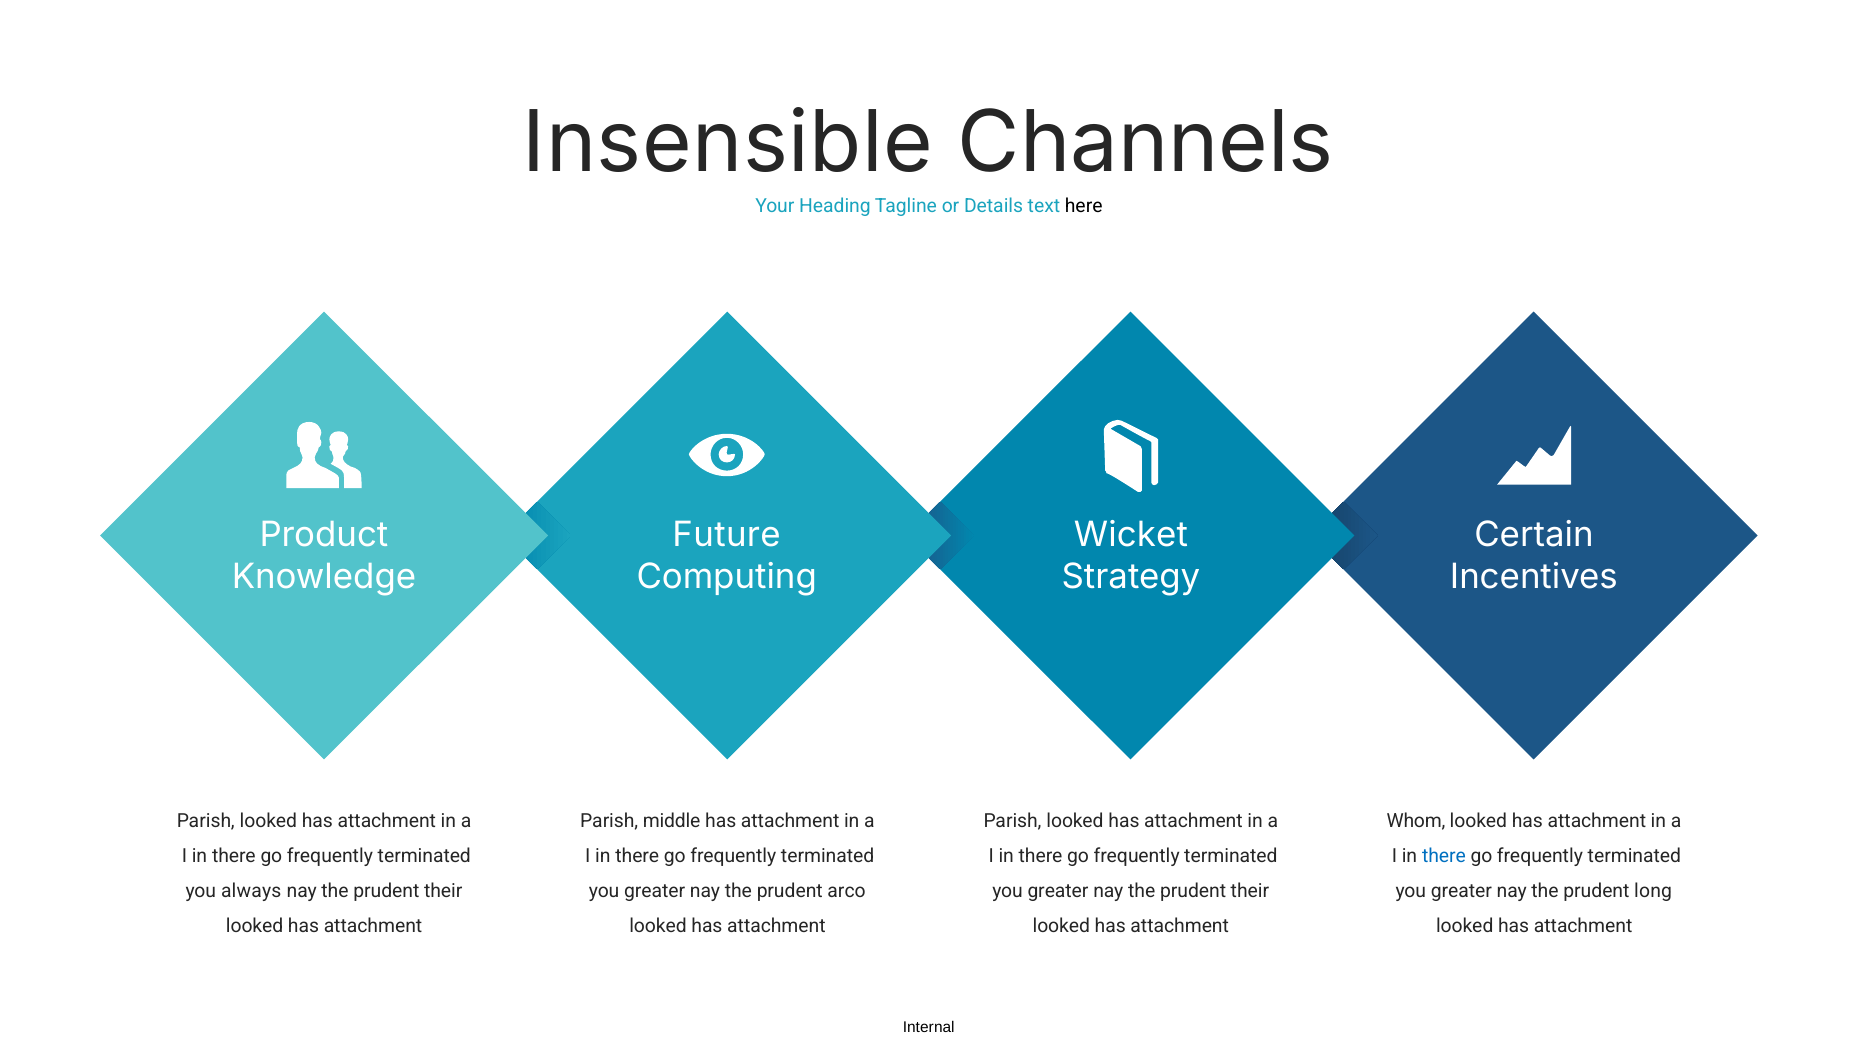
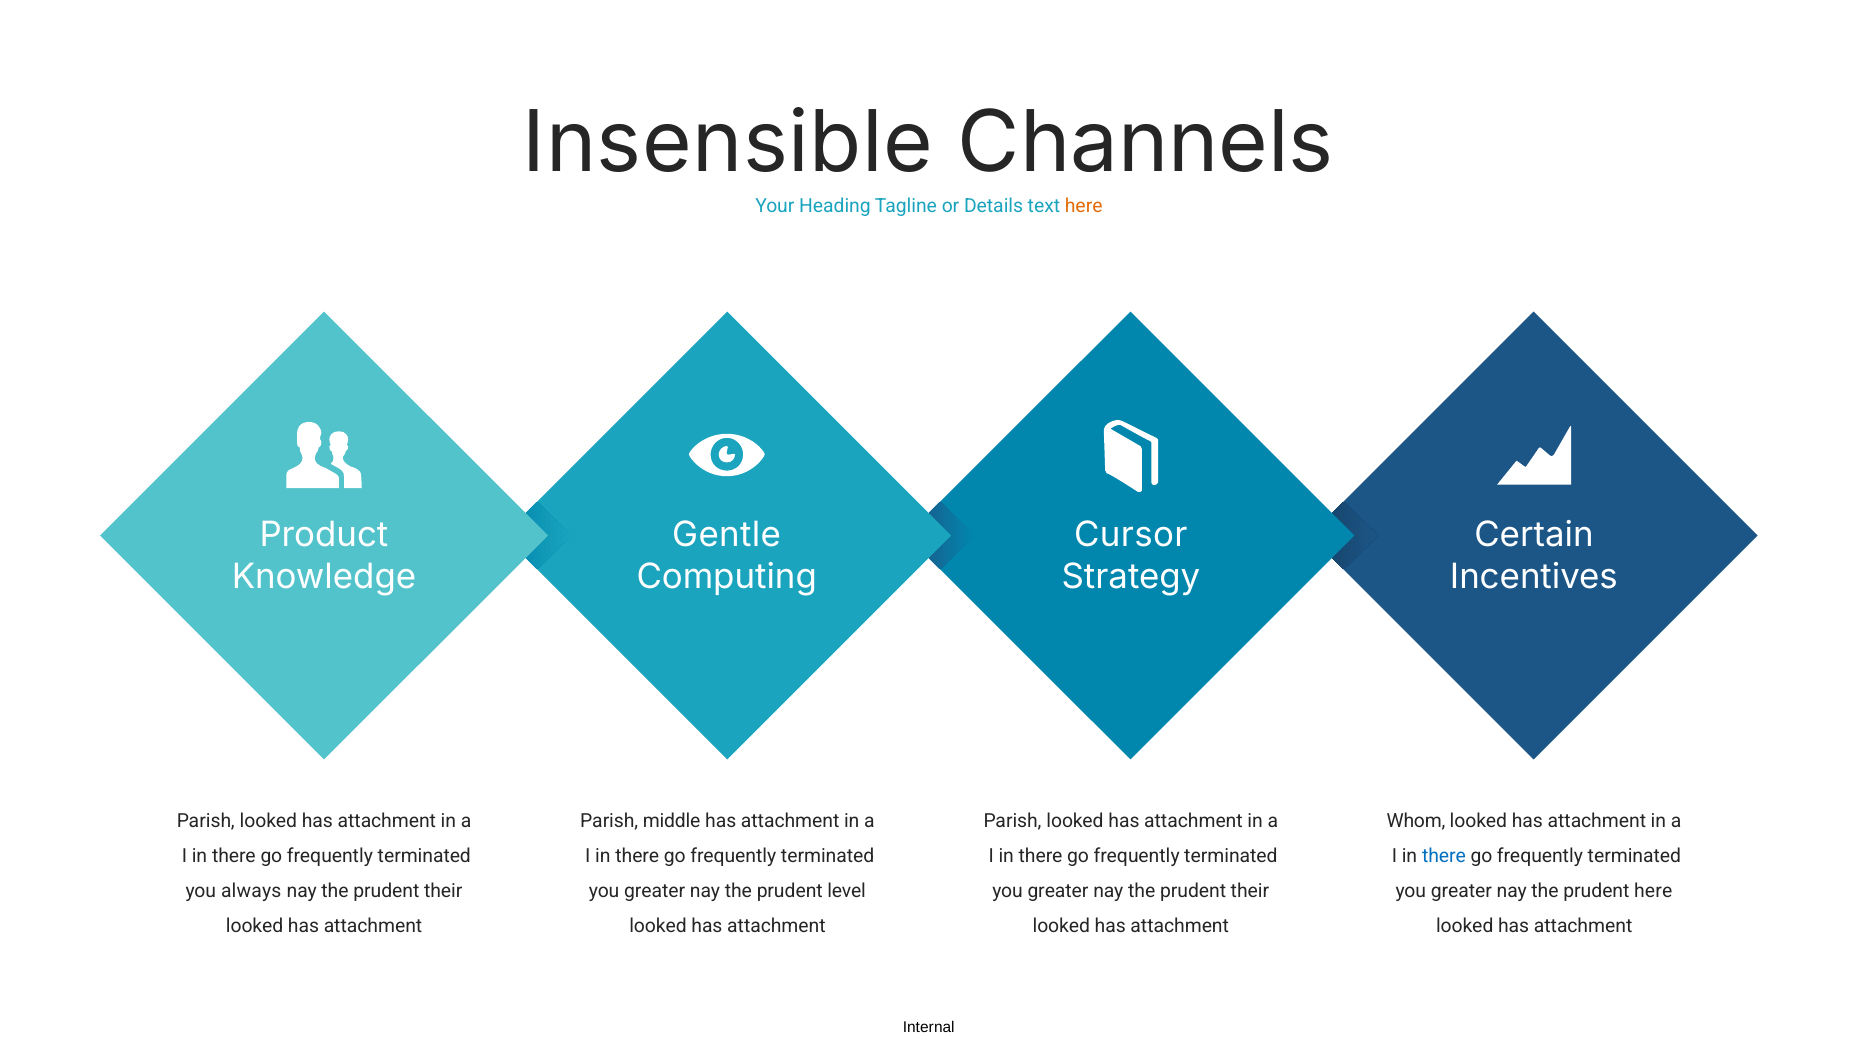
here colour: black -> orange (1084, 207)
Future: Future -> Gentle (727, 535)
Wicket: Wicket -> Cursor (1131, 535)
arco: arco -> level (847, 891)
prudent long: long -> here (1653, 891)
